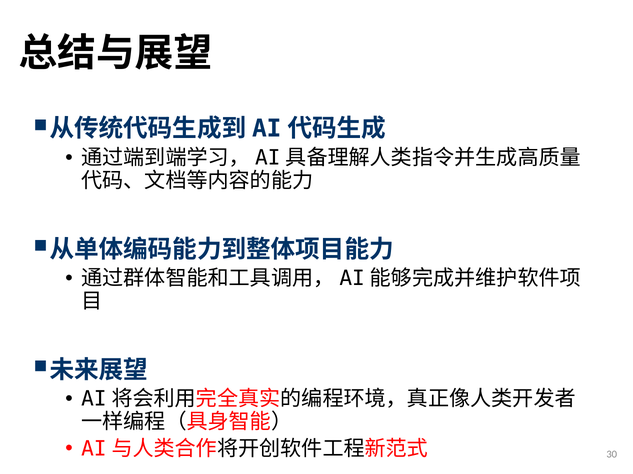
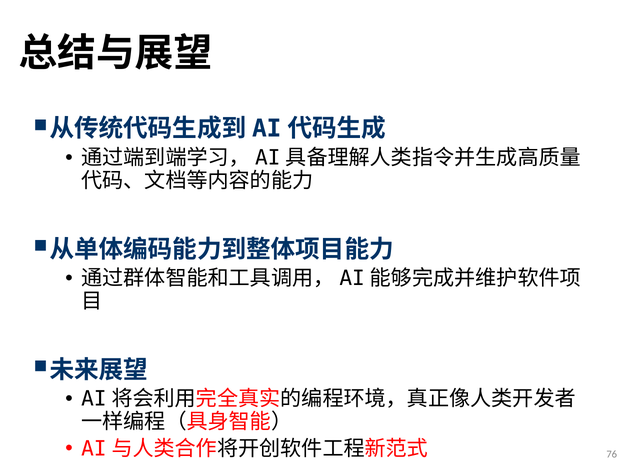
30: 30 -> 76 (612, 455)
